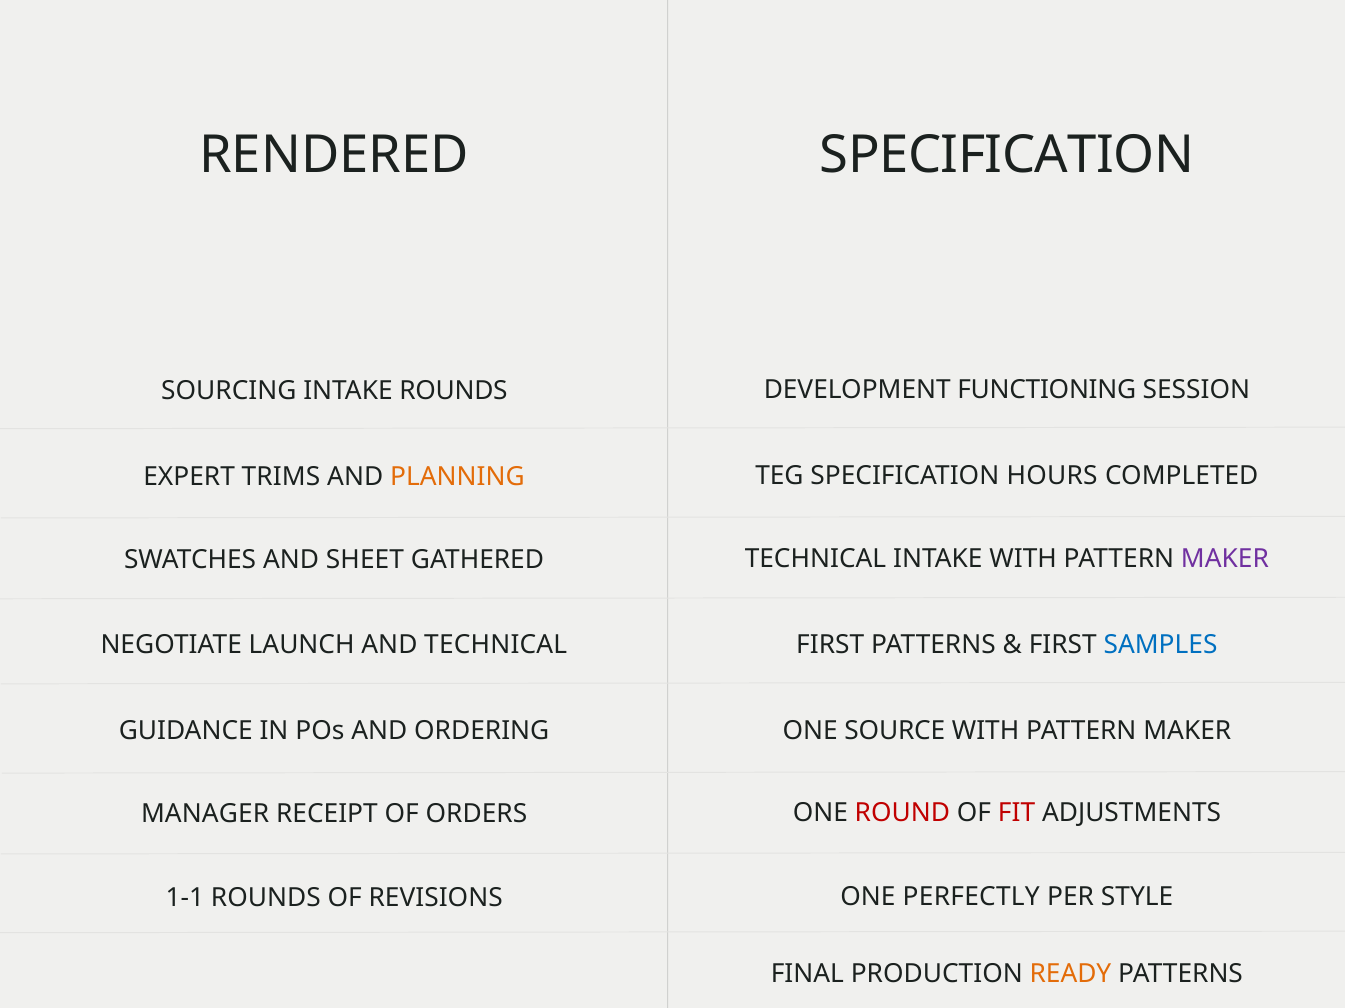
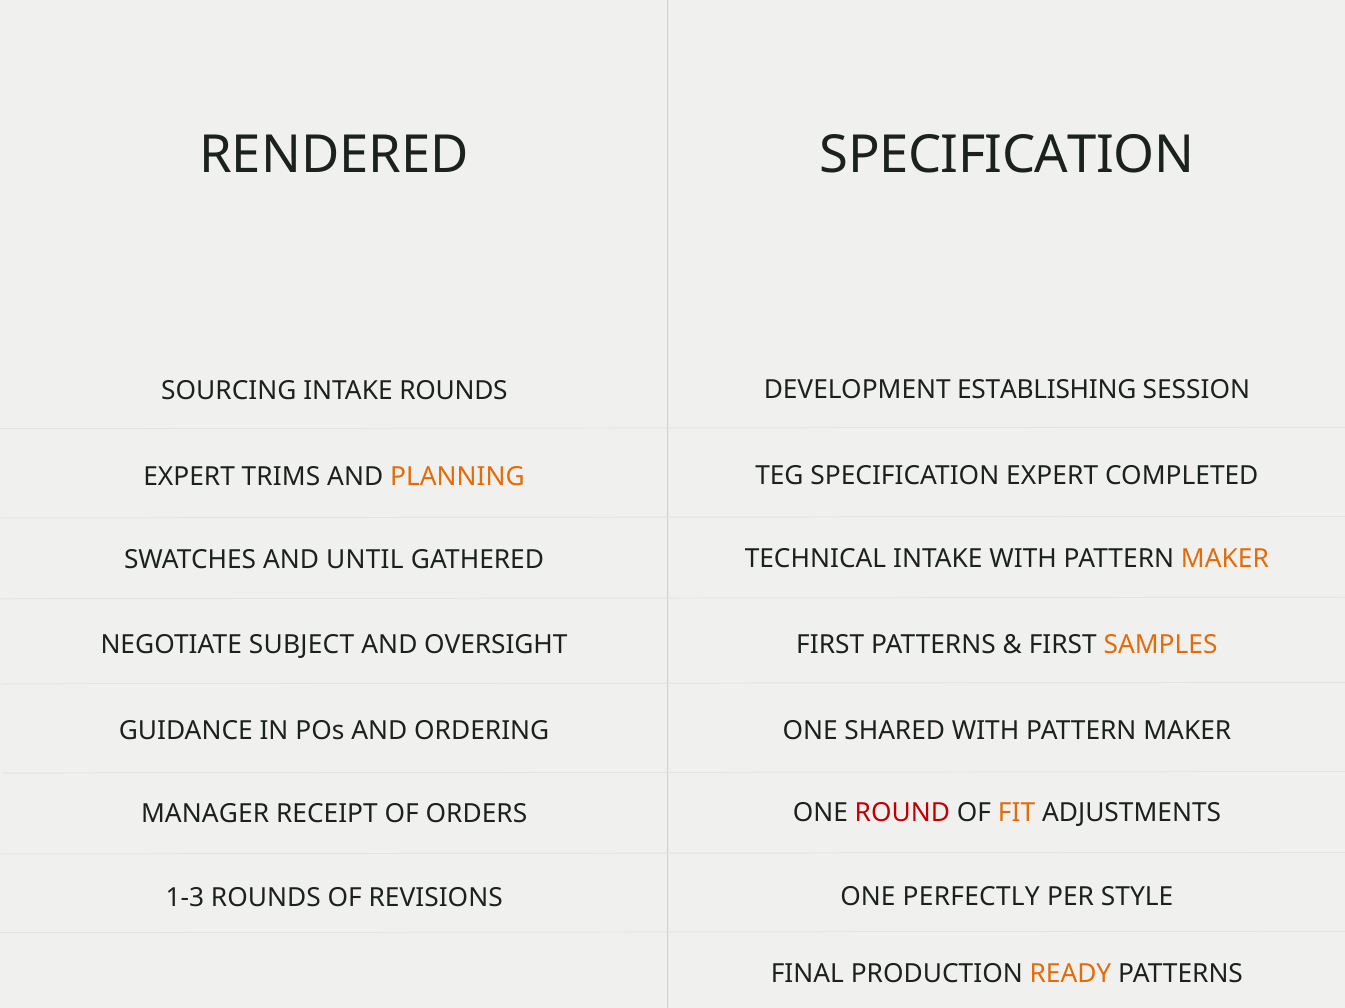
FUNCTIONING: FUNCTIONING -> ESTABLISHING (1047, 390)
SPECIFICATION HOURS: HOURS -> EXPERT (1052, 476)
MAKER colour: purple -> orange (1225, 559)
SHEET: SHEET -> UNTIL (365, 560)
SAMPLES colour: blue -> orange (1161, 645)
NEGOTIATE LAUNCH: LAUNCH -> SUBJECT (301, 646)
AND TECHNICAL: TECHNICAL -> OVERSIGHT (496, 646)
SOURCE: SOURCE -> SHARED (895, 731)
FIT colour: red -> orange (1017, 813)
1-1: 1-1 -> 1-3 (185, 898)
